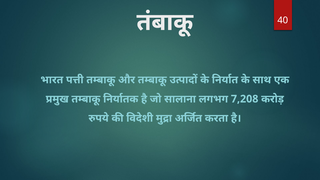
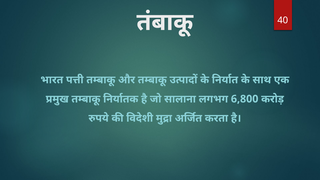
7,208: 7,208 -> 6,800 (245, 99)
